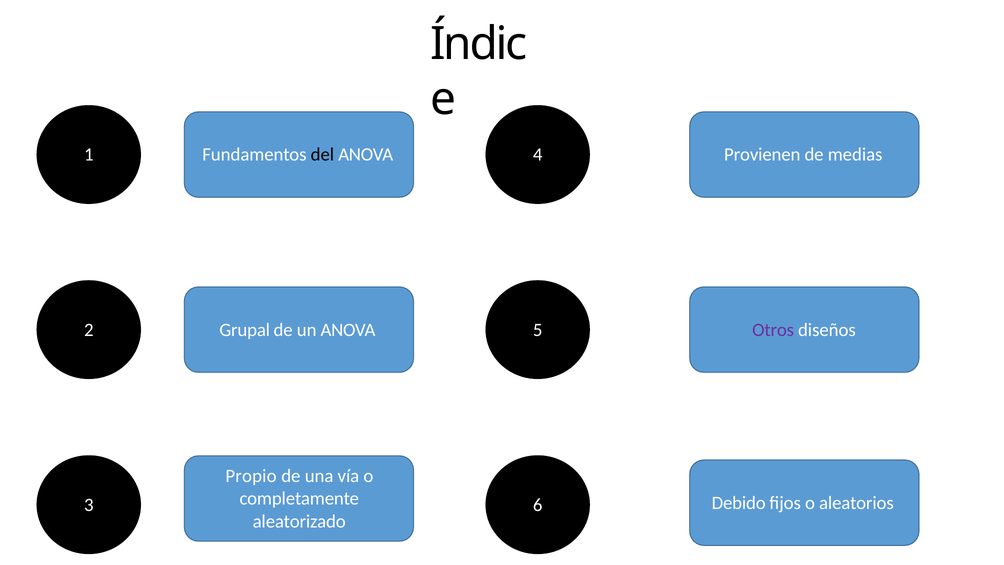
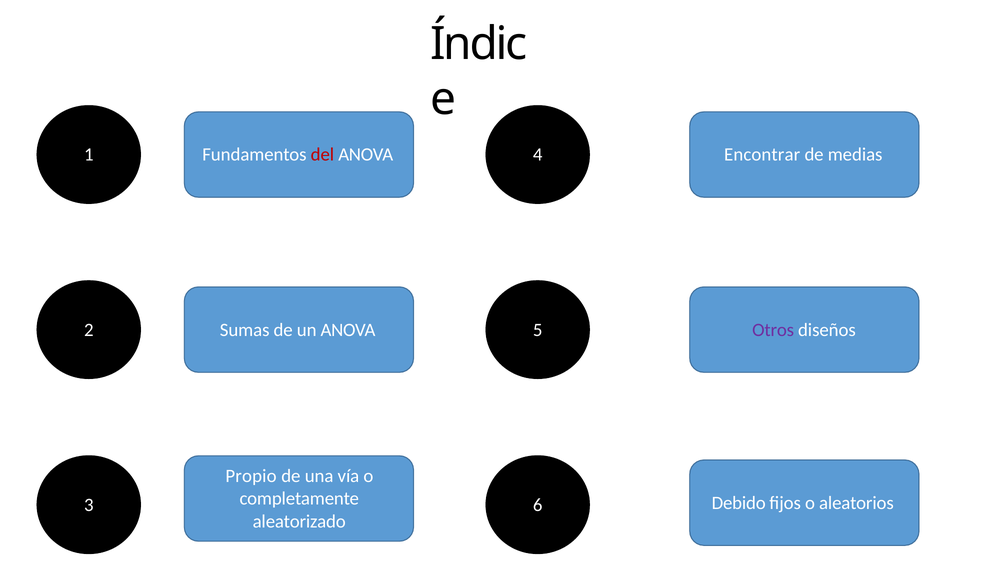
del colour: black -> red (322, 155)
Provienen: Provienen -> Encontrar (762, 155)
Grupal: Grupal -> Sumas (245, 330)
